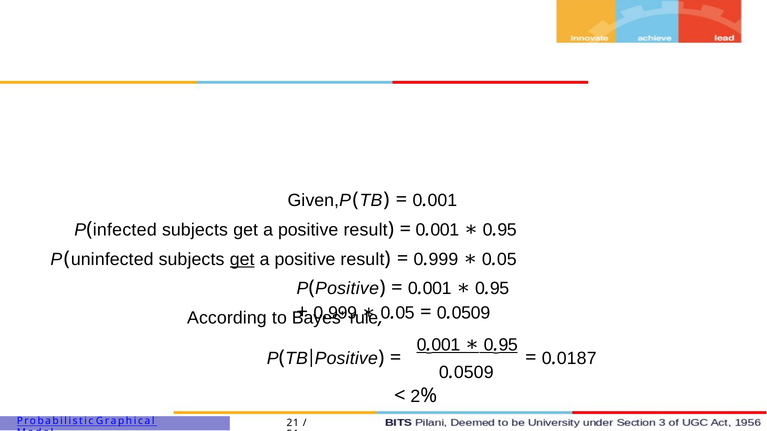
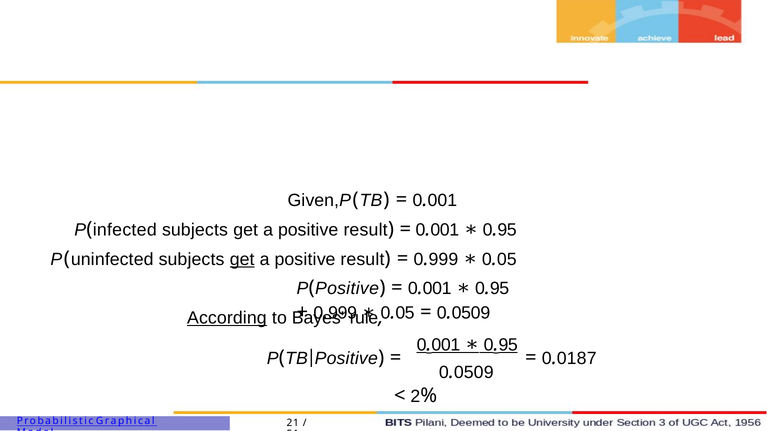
According underline: none -> present (227, 318)
